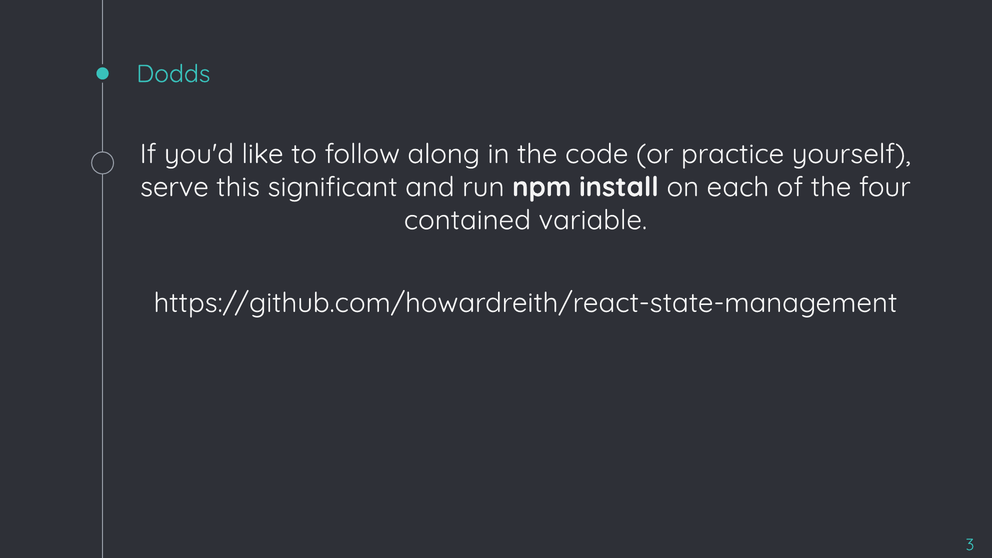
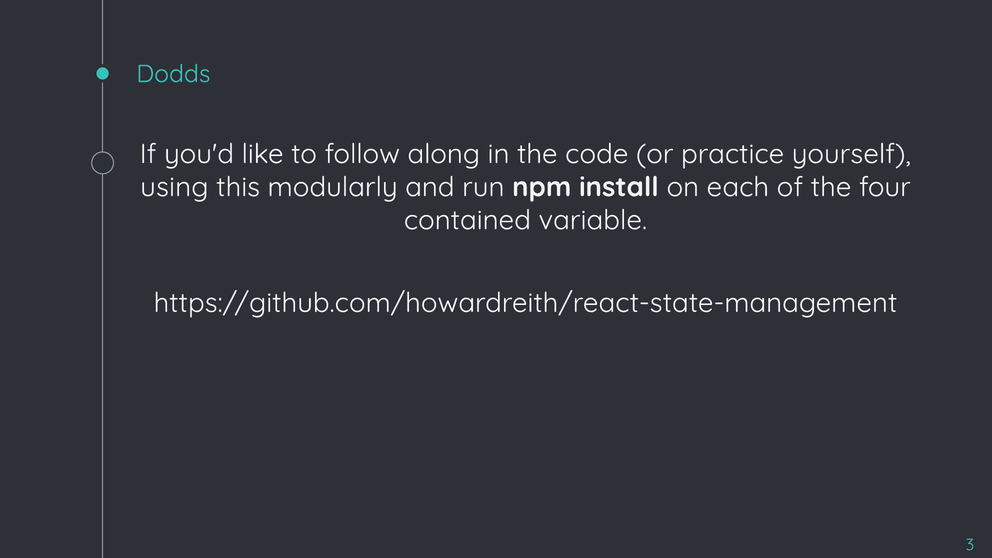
serve: serve -> using (174, 187)
significant: significant -> modularly (333, 187)
